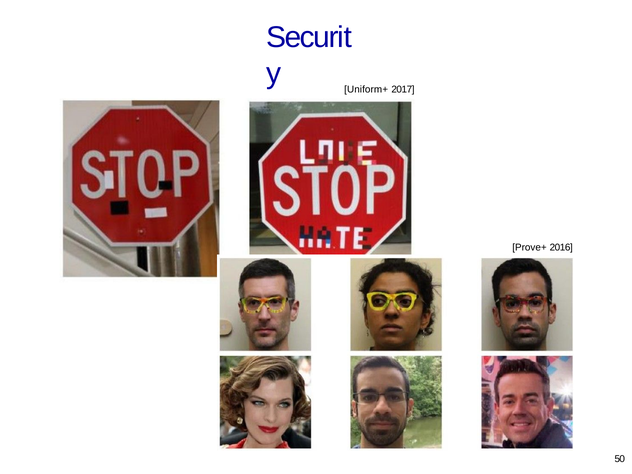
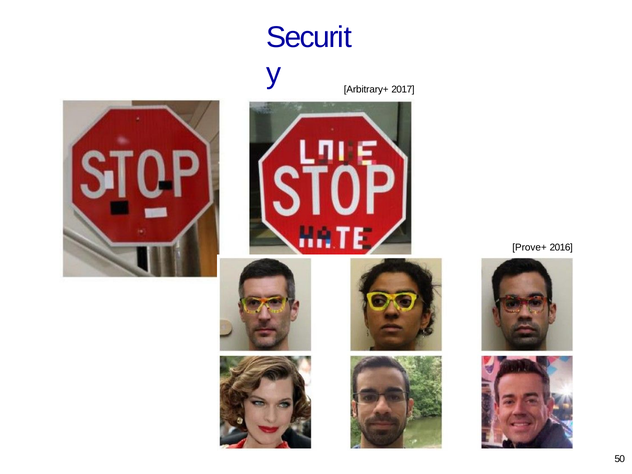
Uniform+: Uniform+ -> Arbitrary+ (366, 90)
